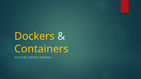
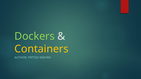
Dockers colour: yellow -> light green (35, 36)
